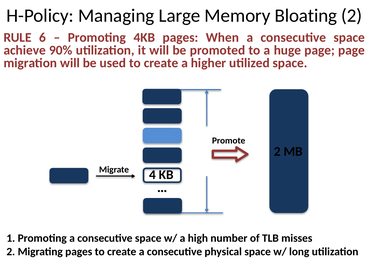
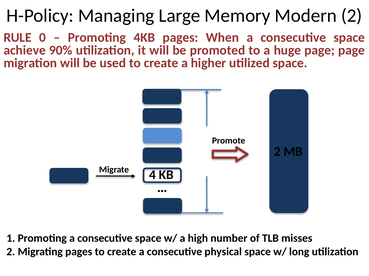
Bloating: Bloating -> Modern (306, 16)
6: 6 -> 0 (43, 38)
